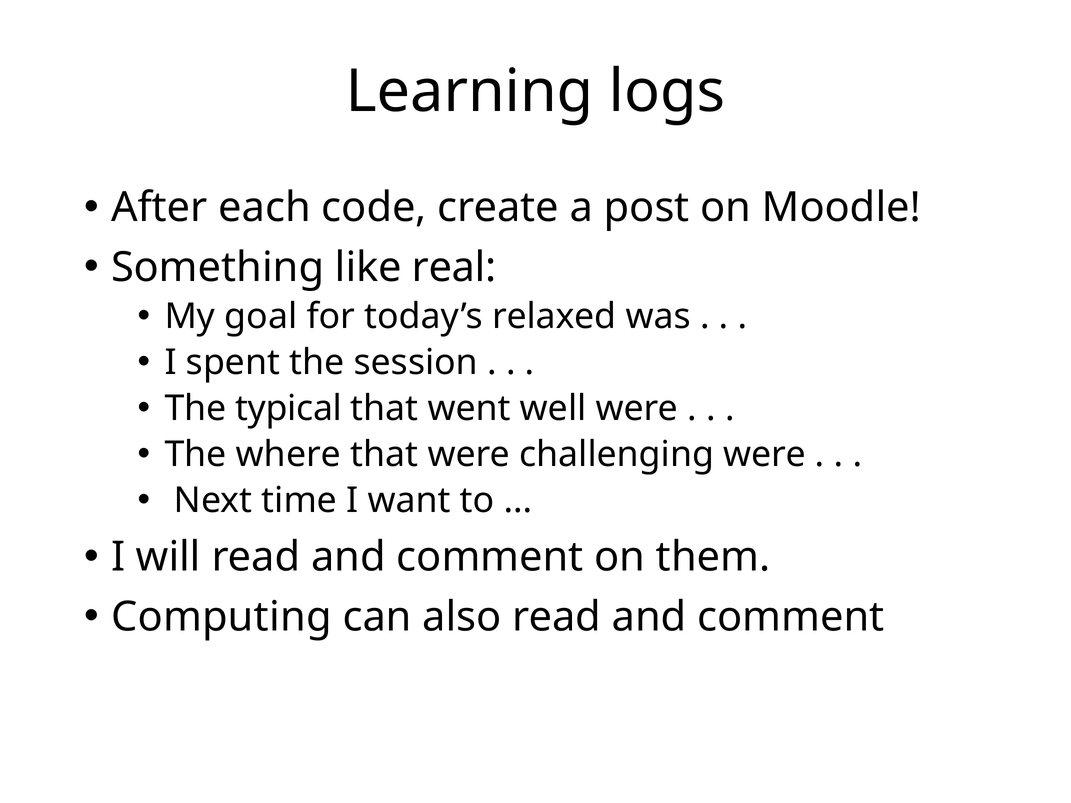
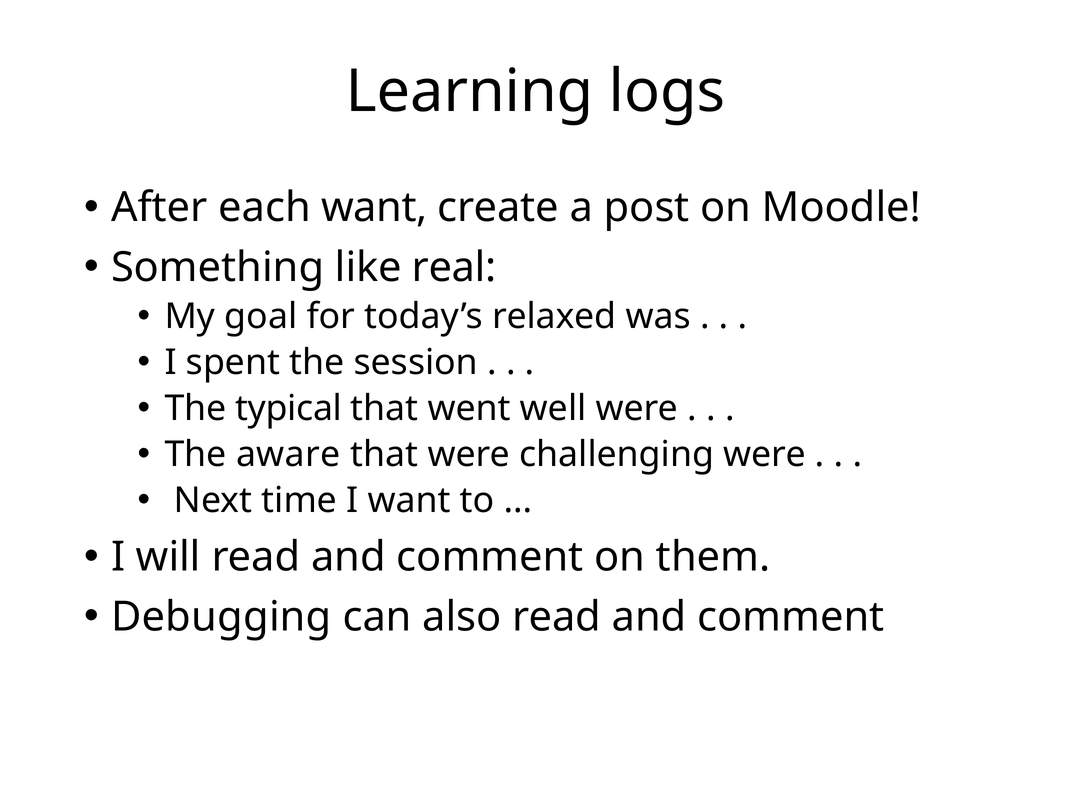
each code: code -> want (374, 208)
where: where -> aware (288, 455)
Computing: Computing -> Debugging (221, 617)
